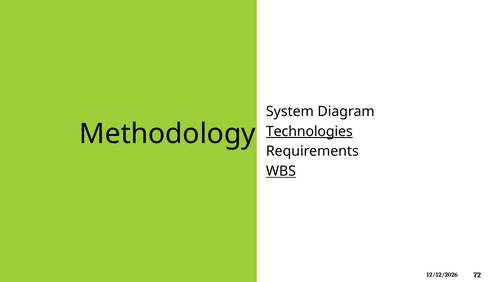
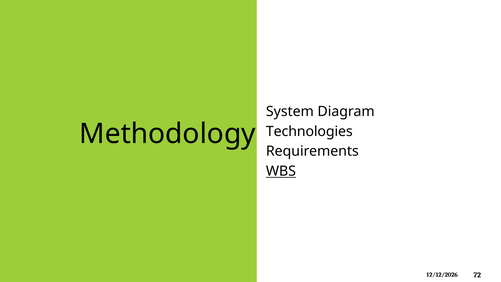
Technologies underline: present -> none (309, 131)
